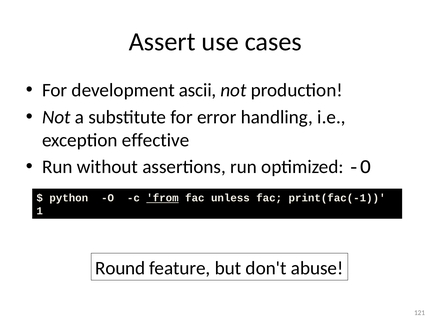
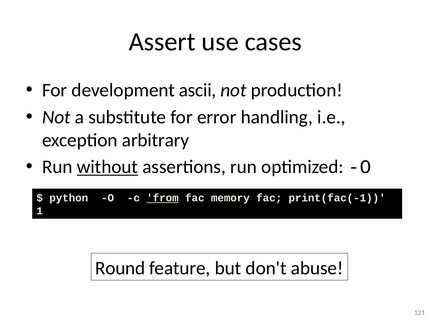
effective: effective -> arbitrary (156, 140)
without underline: none -> present (107, 167)
unless: unless -> memory (230, 198)
